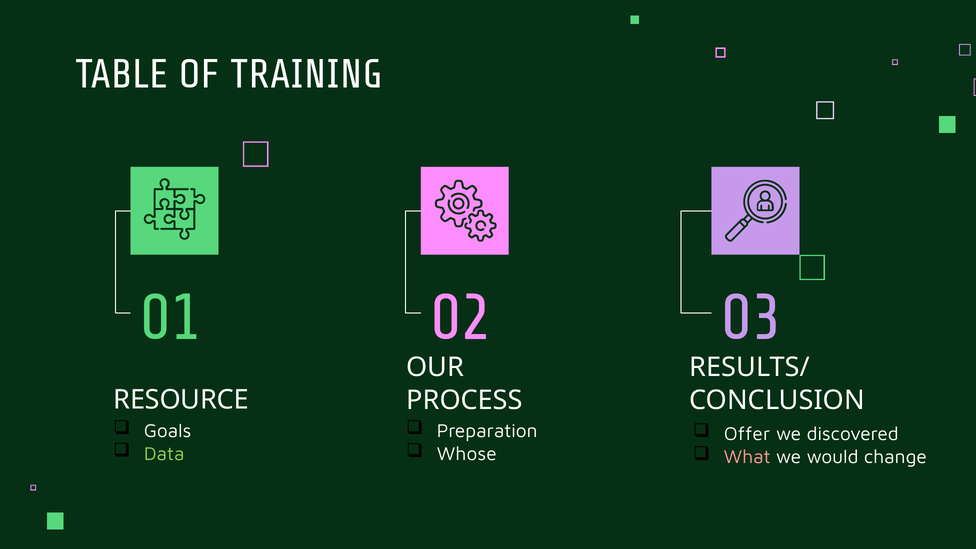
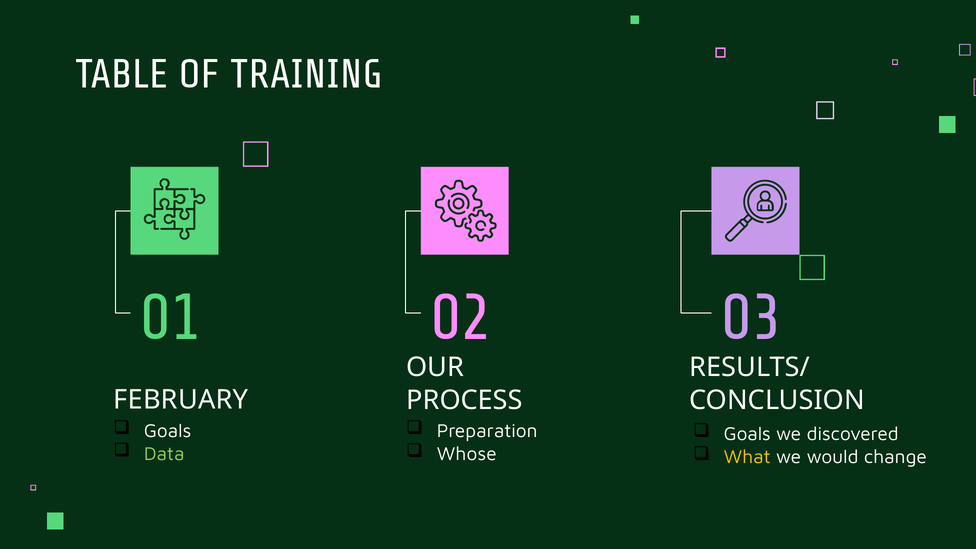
RESOURCE: RESOURCE -> FEBRUARY (181, 400)
Offer: Offer -> Goals (747, 434)
What colour: pink -> yellow (747, 457)
